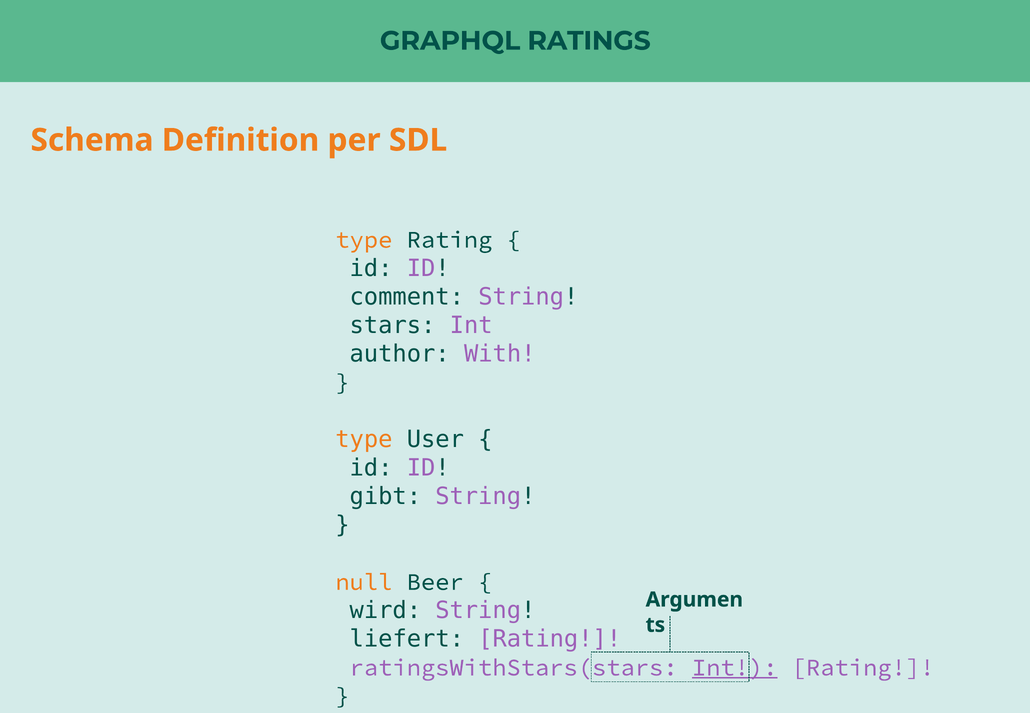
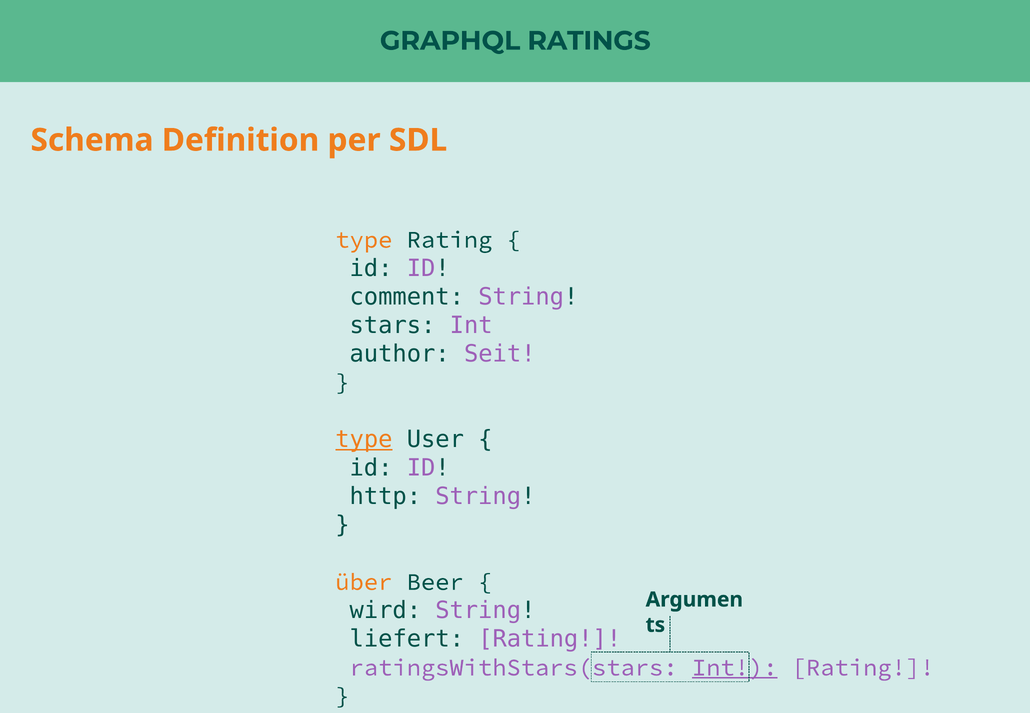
With: With -> Seit (500, 354)
type underline: none -> present (364, 439)
gibt: gibt -> http (385, 497)
null: null -> über (364, 582)
